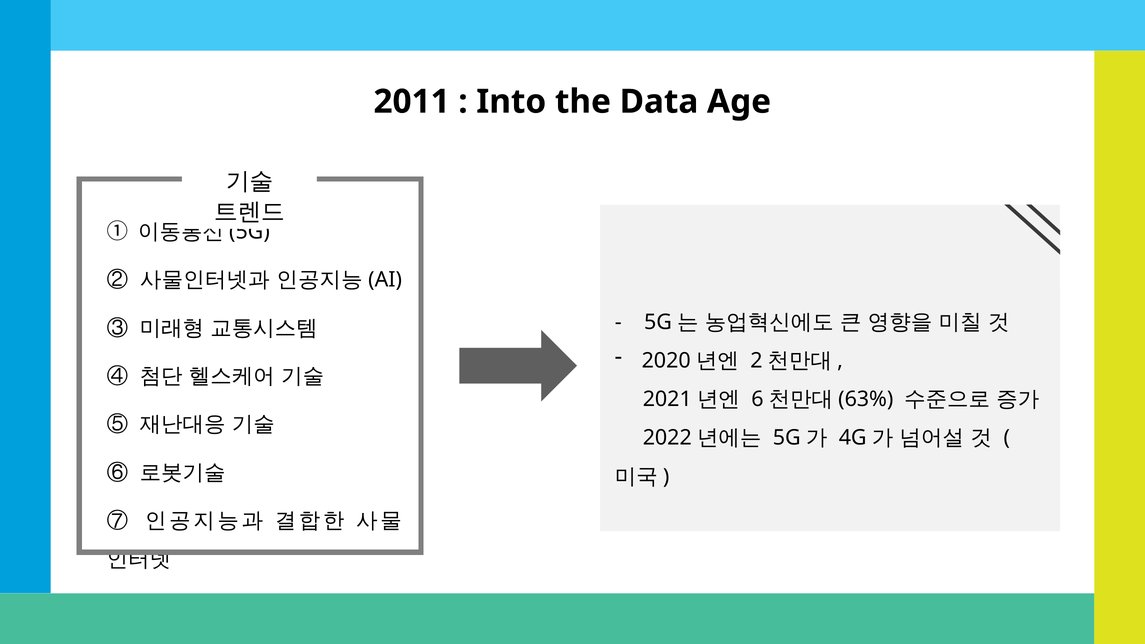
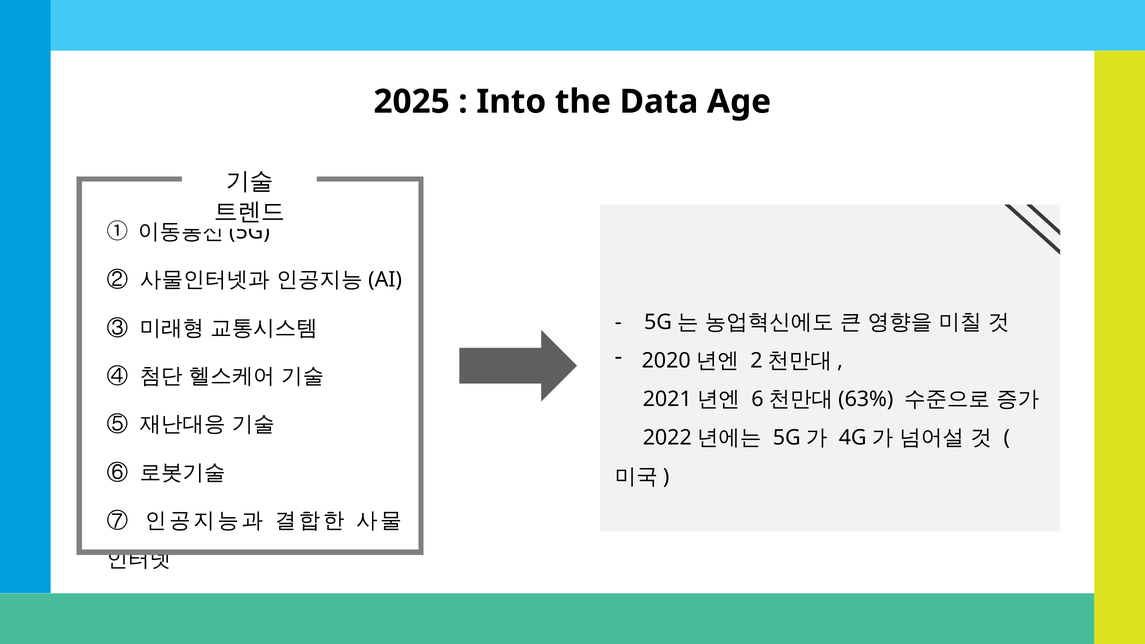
2011: 2011 -> 2025 (412, 102)
